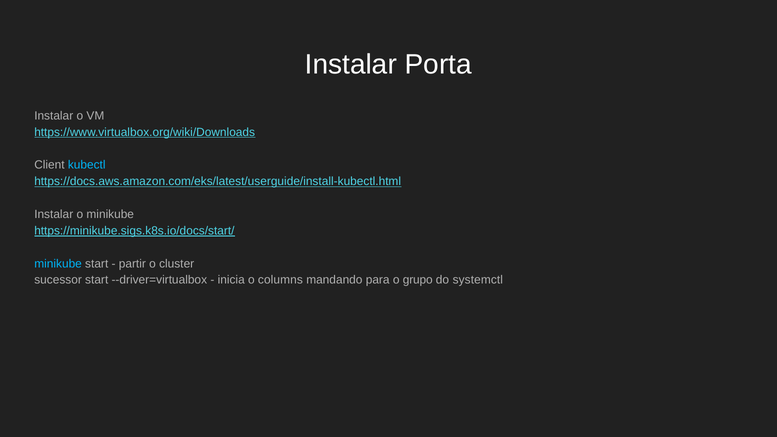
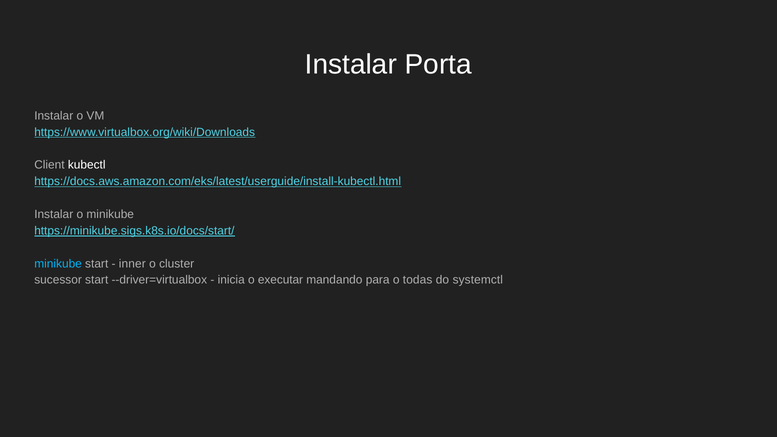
kubectl colour: light blue -> white (87, 165)
partir: partir -> inner (132, 264)
columns: columns -> executar (280, 280)
grupo: grupo -> todas (418, 280)
